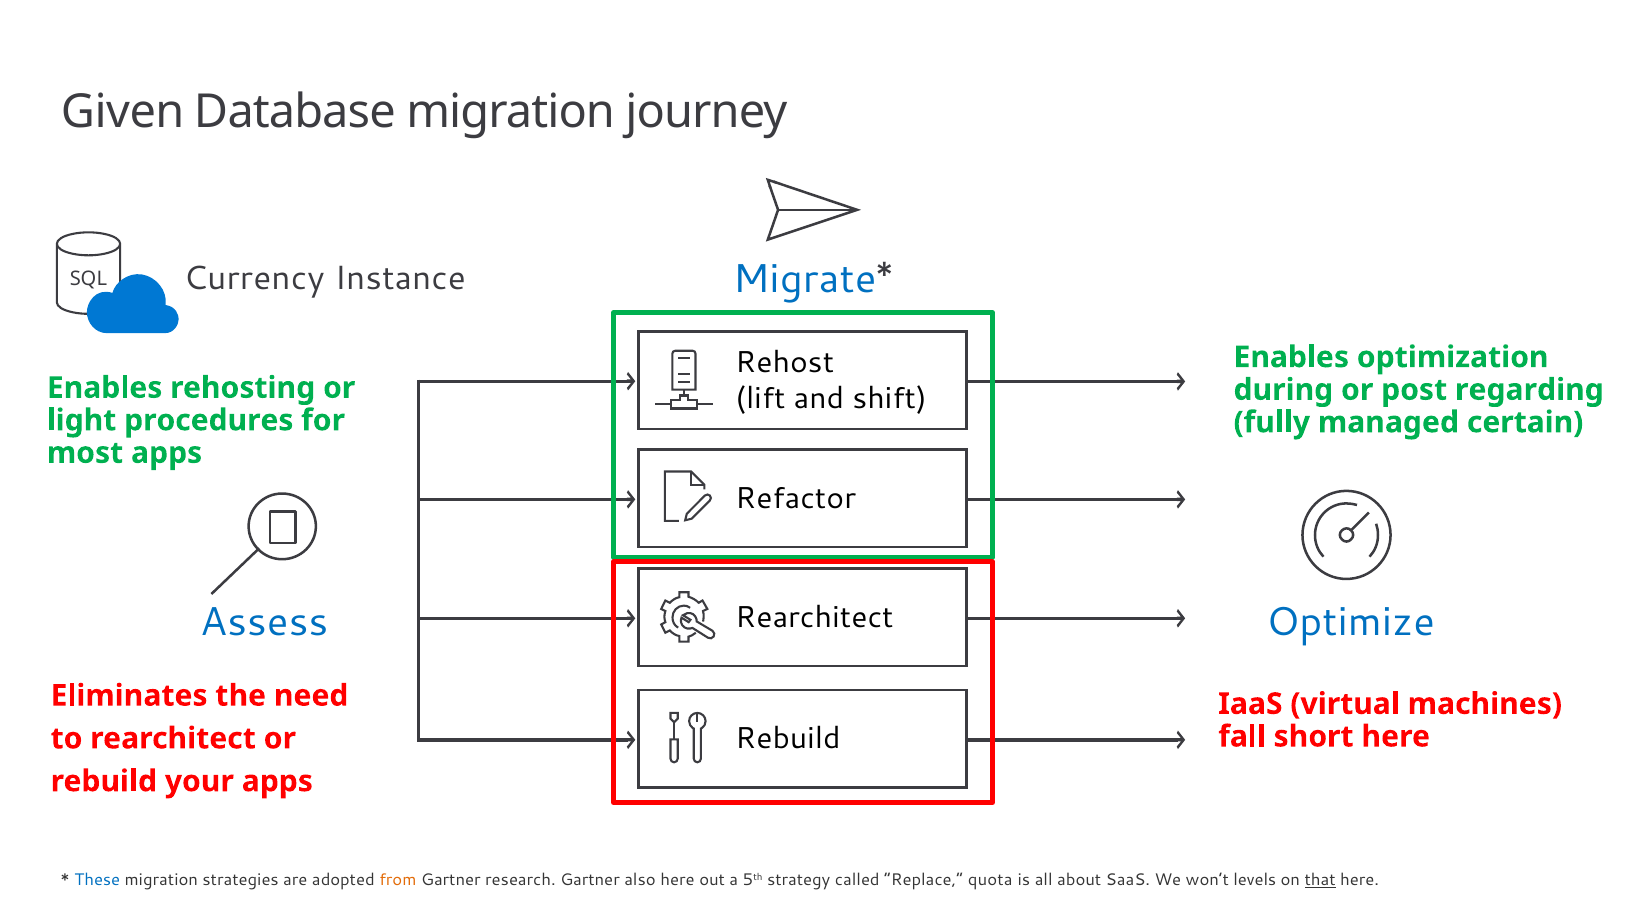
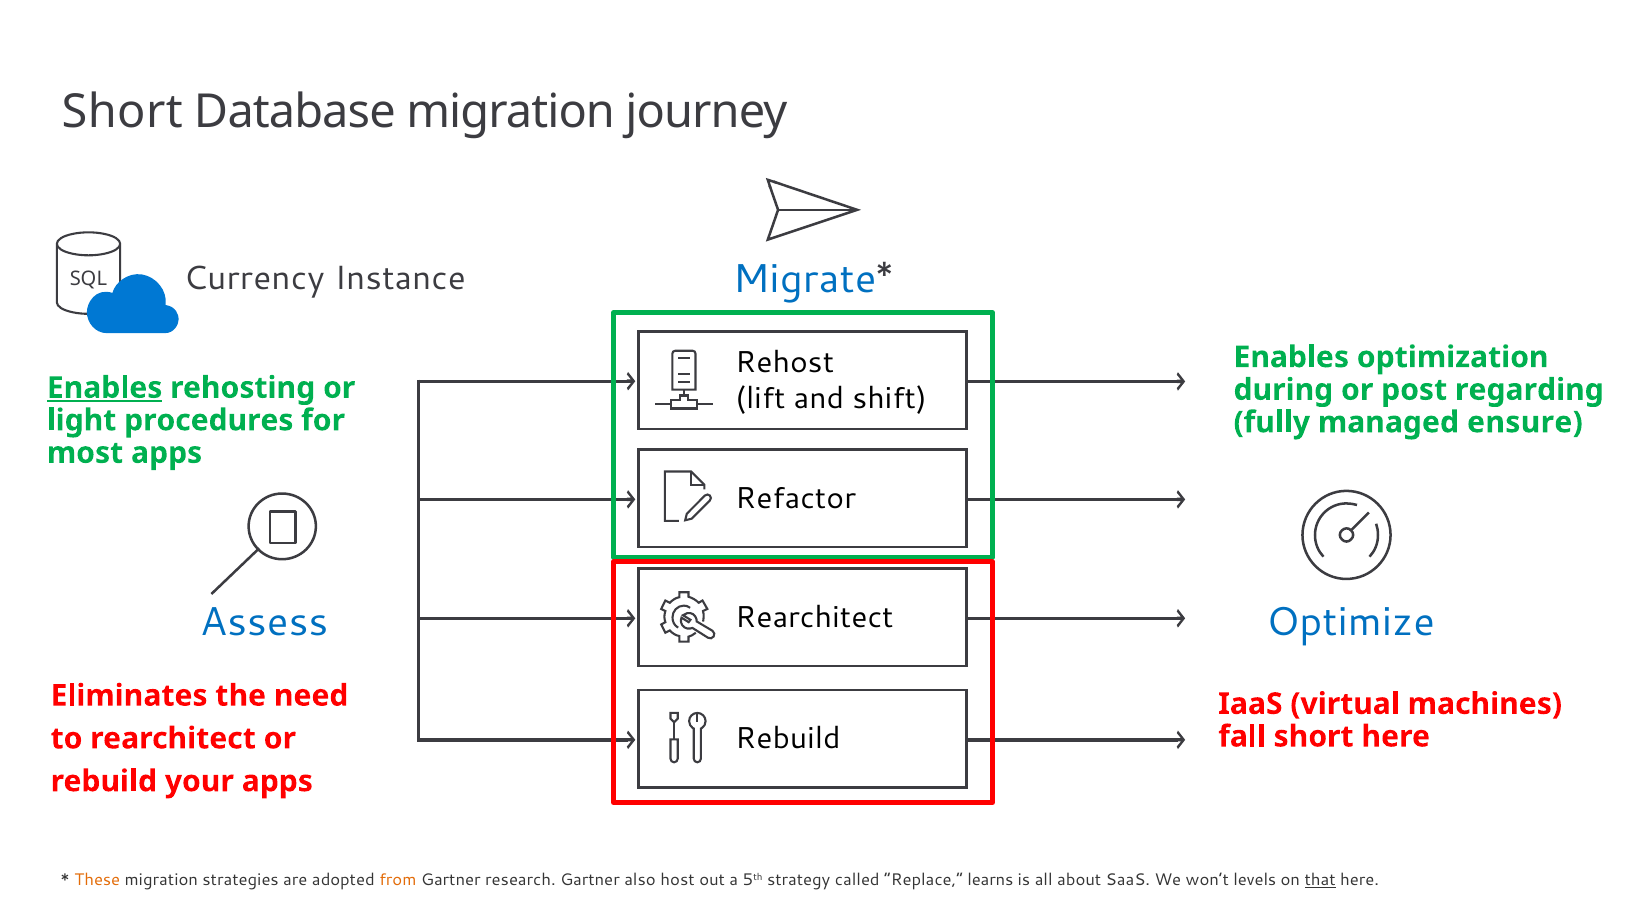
Given: Given -> Short (122, 112)
Enables underline: none -> present (105, 388)
certain: certain -> ensure (1525, 423)
These colour: blue -> orange (97, 881)
also here: here -> host (677, 881)
quota: quota -> learns (990, 881)
